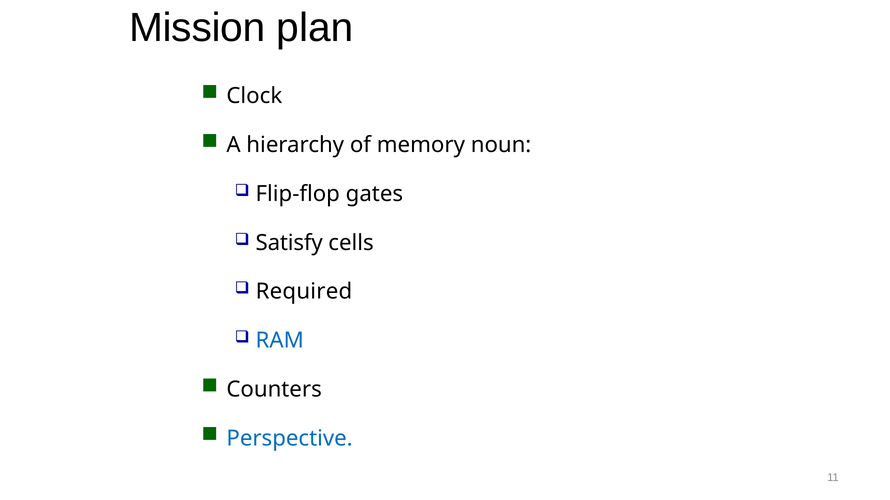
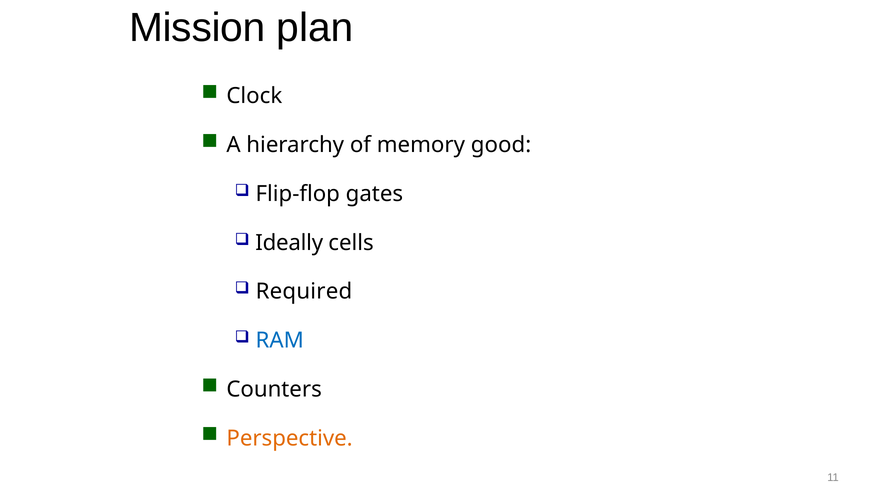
noun: noun -> good (501, 145)
Satisfy: Satisfy -> Ideally (289, 243)
Perspective colour: blue -> orange (290, 439)
